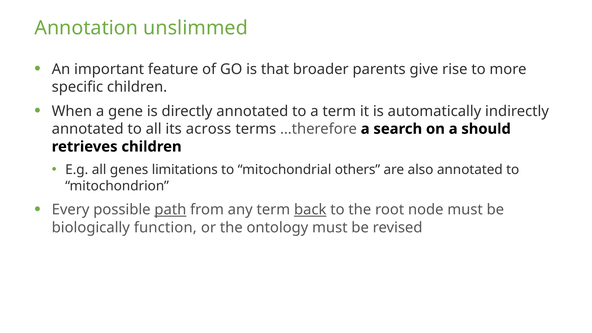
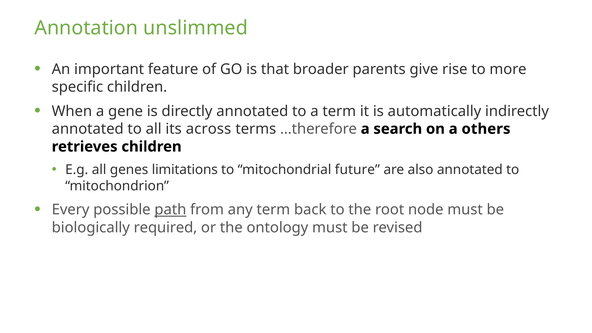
should: should -> others (486, 129)
others: others -> future (357, 170)
back underline: present -> none (310, 210)
function: function -> required (165, 227)
